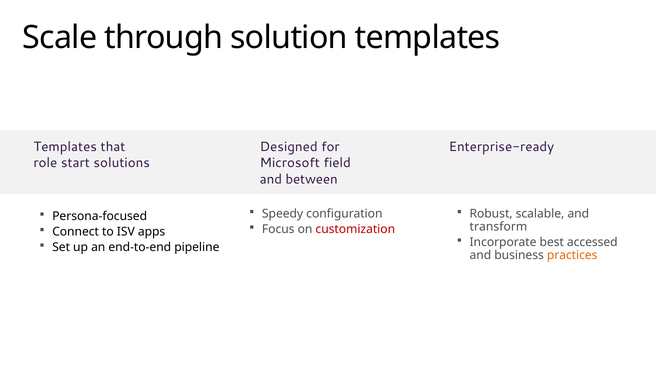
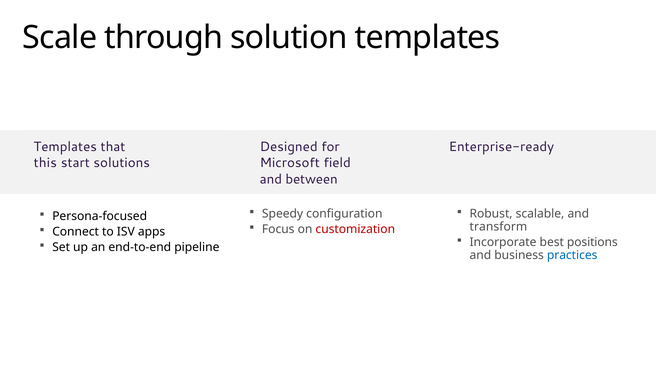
role: role -> this (45, 163)
accessed: accessed -> positions (592, 242)
practices colour: orange -> blue (572, 255)
